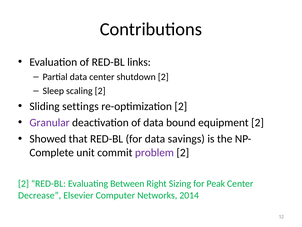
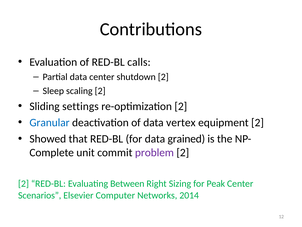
links: links -> calls (139, 62)
Granular colour: purple -> blue (50, 122)
bound: bound -> vertex (181, 122)
savings: savings -> grained (186, 139)
Decrease: Decrease -> Scenarios (40, 195)
